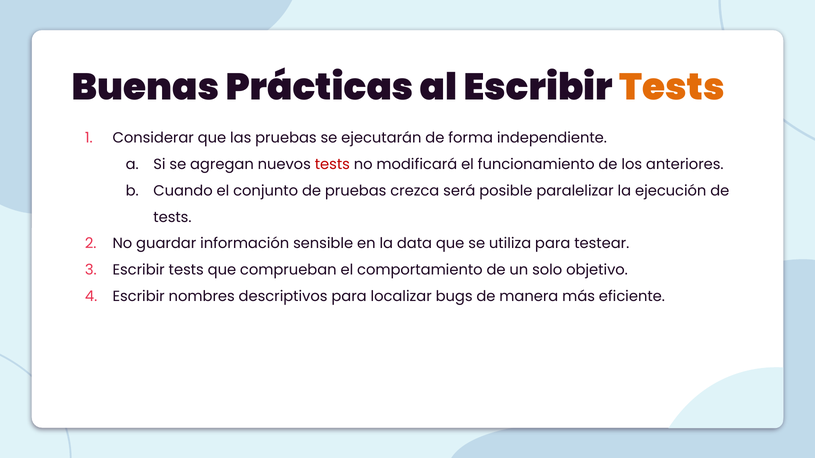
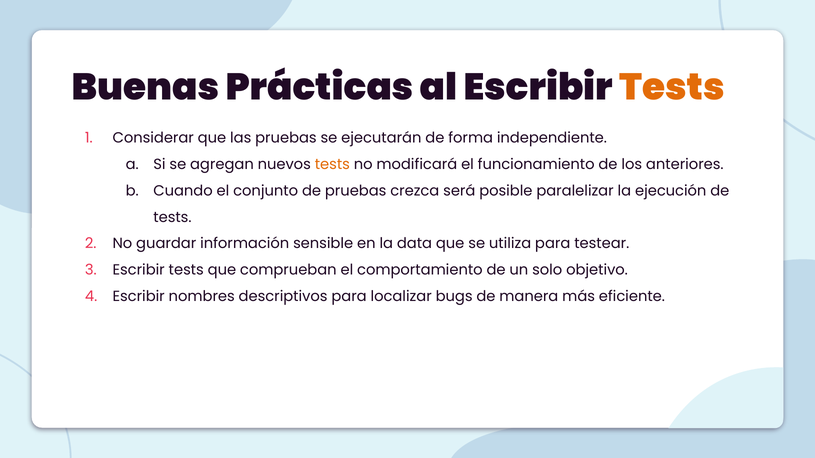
tests colour: red -> orange (332, 164)
